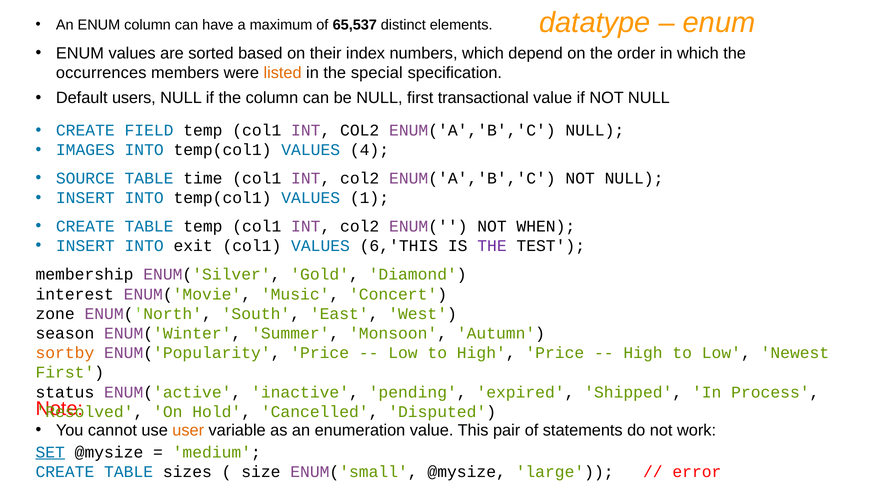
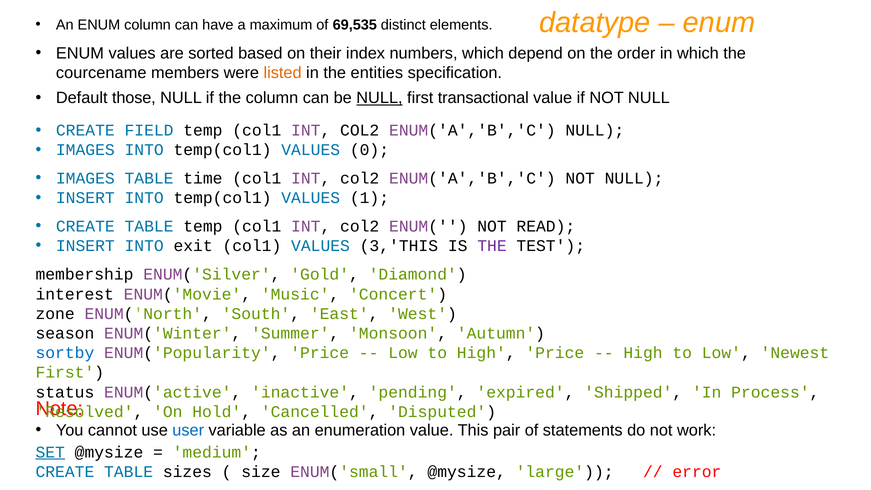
65,537: 65,537 -> 69,535 (355, 25)
occurrences: occurrences -> courcename (101, 73)
special: special -> entities (377, 73)
users: users -> those (134, 98)
NULL underline: none -> present (379, 98)
4: 4 -> 0 (369, 150)
SOURCE: SOURCE -> IMAGES (85, 178)
WHEN: WHEN -> READ (546, 226)
6,'THIS: 6,'THIS -> 3,'THIS (399, 246)
sortby colour: orange -> blue (65, 353)
user colour: orange -> blue (188, 430)
